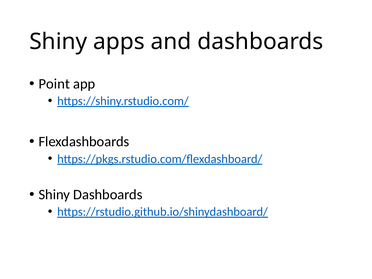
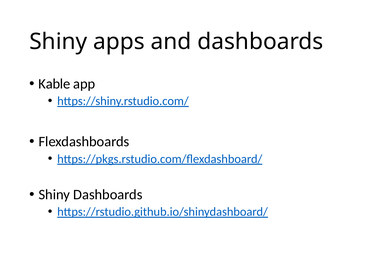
Point: Point -> Kable (54, 84)
